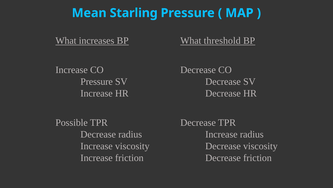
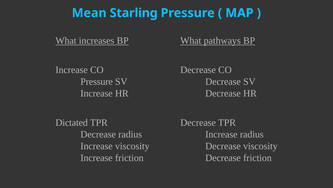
threshold: threshold -> pathways (222, 41)
Possible: Possible -> Dictated (72, 122)
